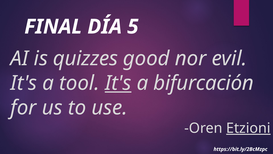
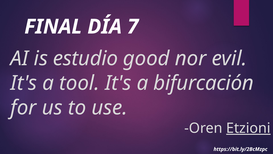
5: 5 -> 7 (133, 27)
quizzes: quizzes -> estudio (86, 58)
It's underline: present -> none (118, 83)
